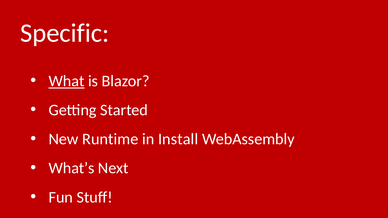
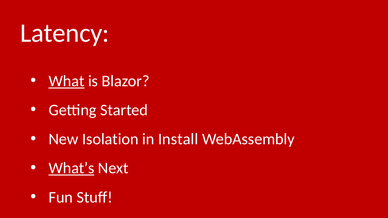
Specific: Specific -> Latency (65, 33)
Runtime: Runtime -> Isolation (110, 139)
What’s underline: none -> present (72, 168)
